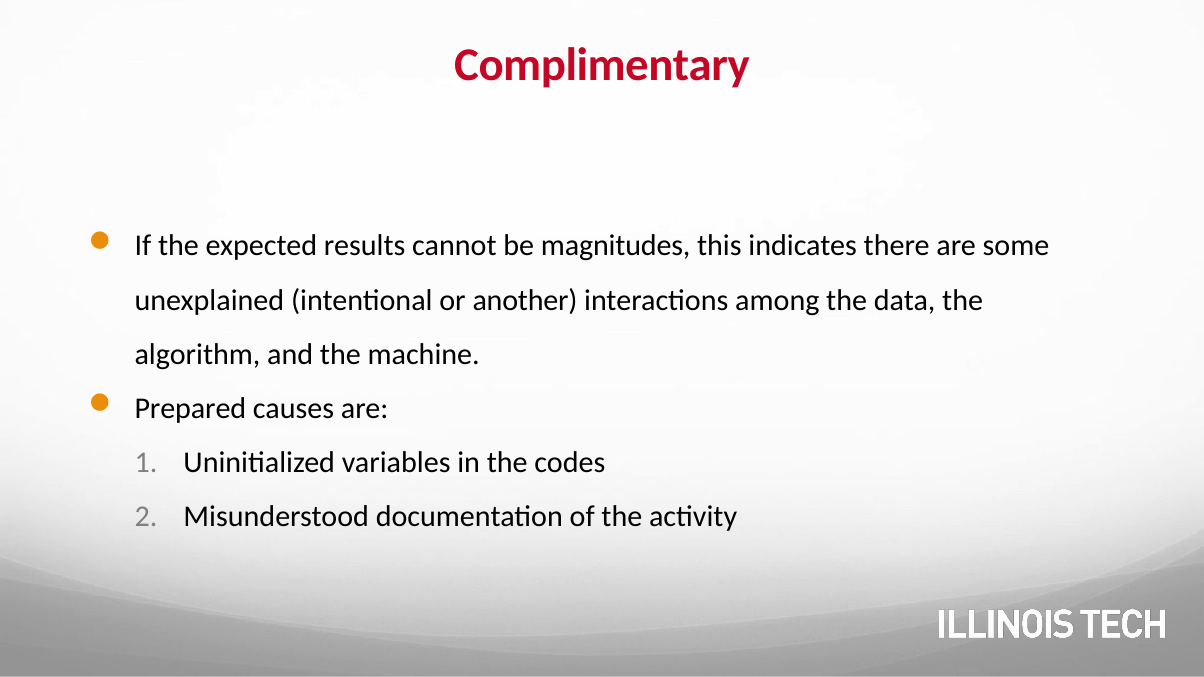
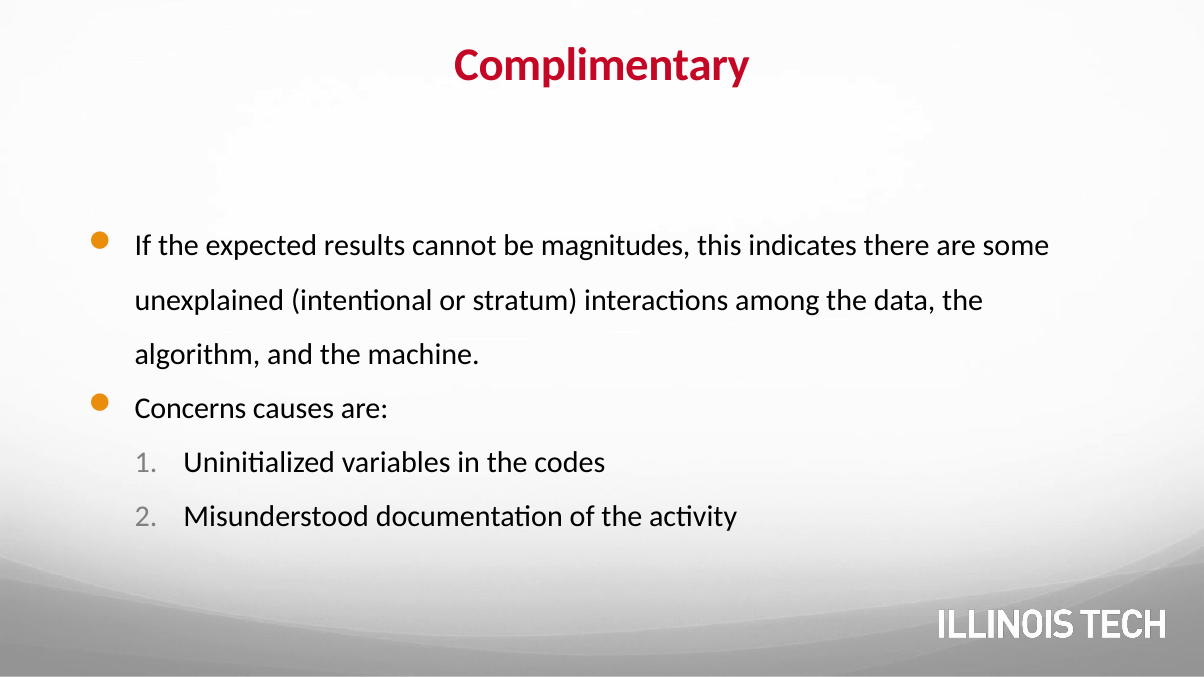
another: another -> stratum (525, 300)
Prepared: Prepared -> Concerns (190, 409)
